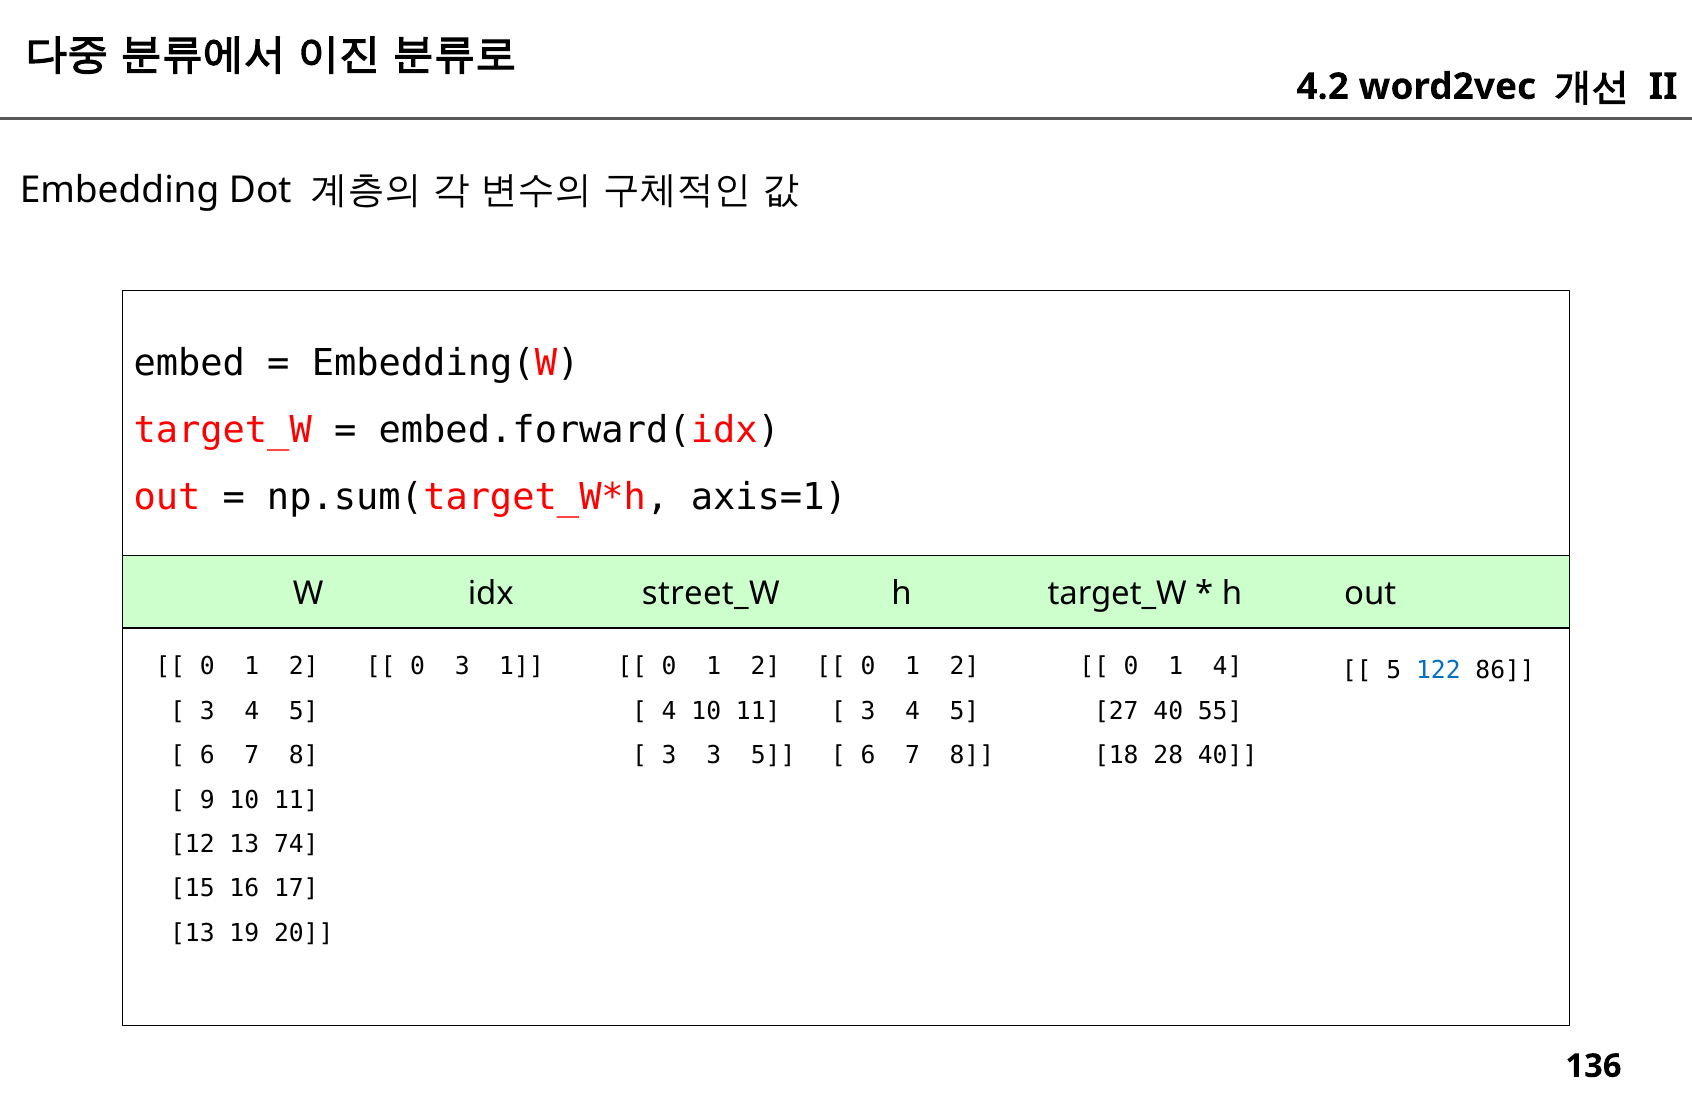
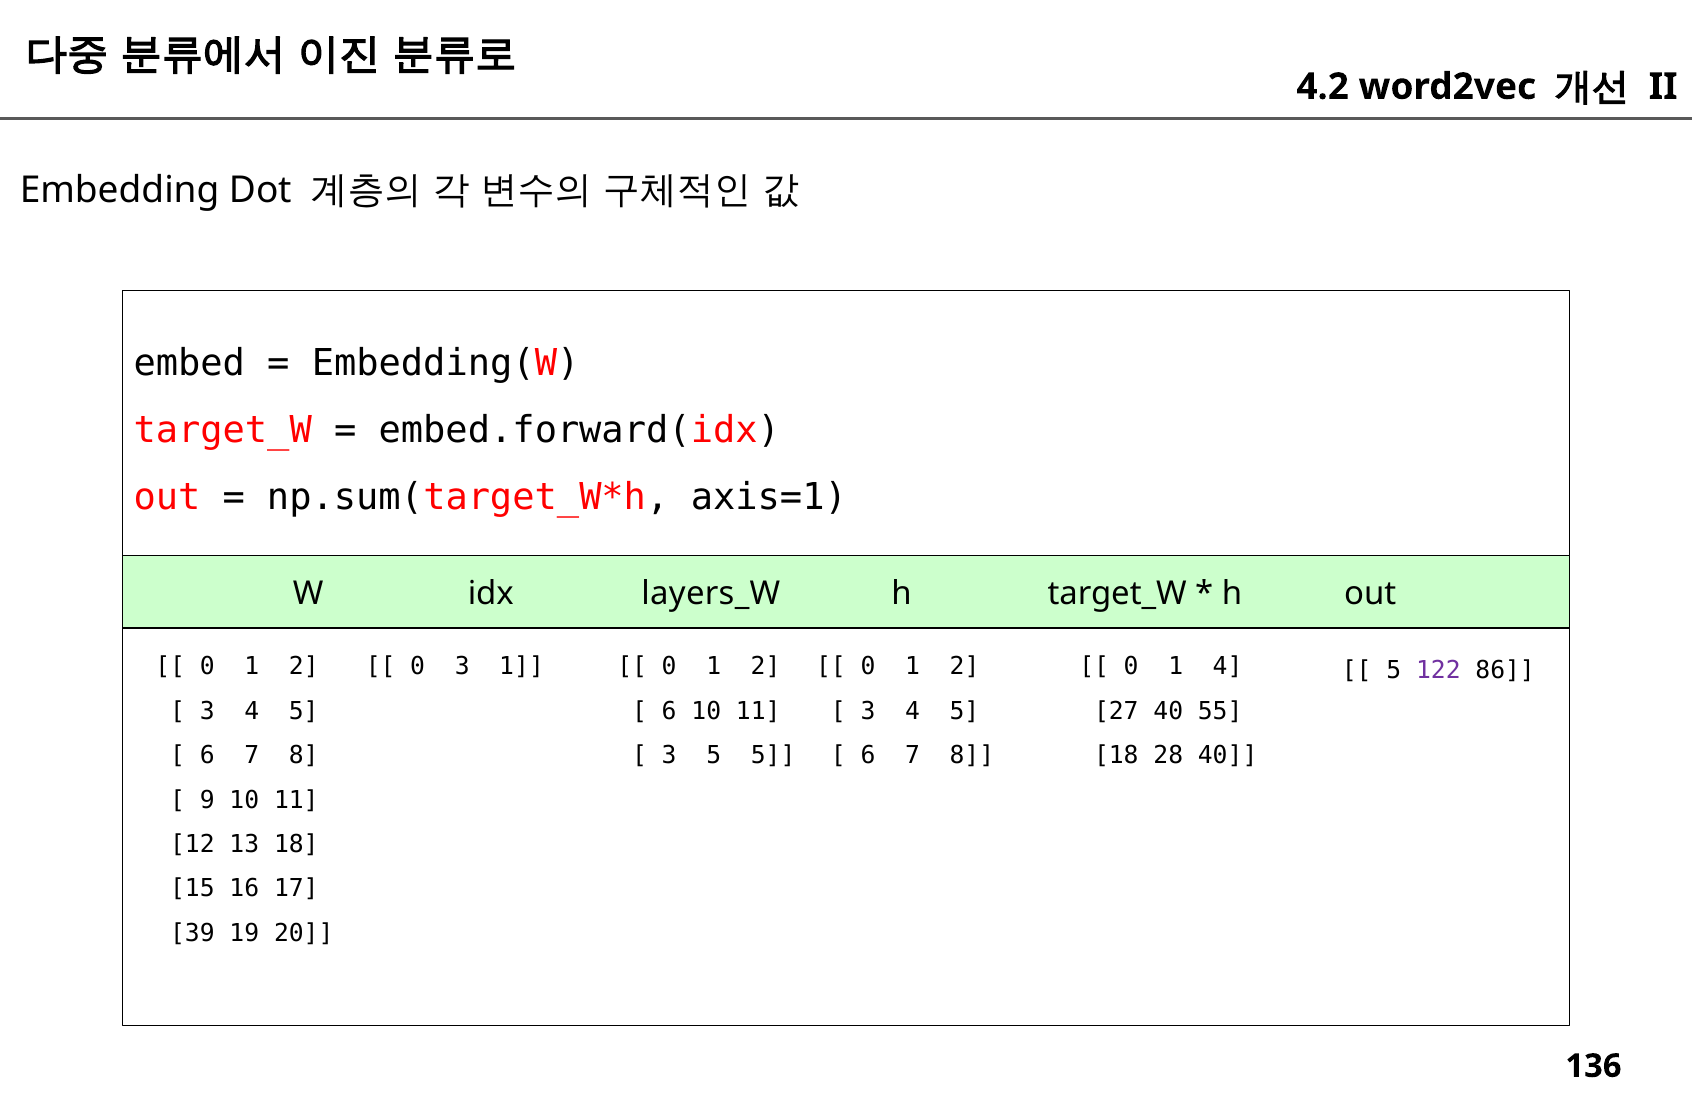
street_W: street_W -> layers_W (711, 594)
122 colour: blue -> purple (1438, 670)
4: 4 -> 6 (669, 711)
3 3: 3 -> 5 (714, 756)
13 74: 74 -> 18 (296, 845)
13: 13 -> 39 (192, 934)
